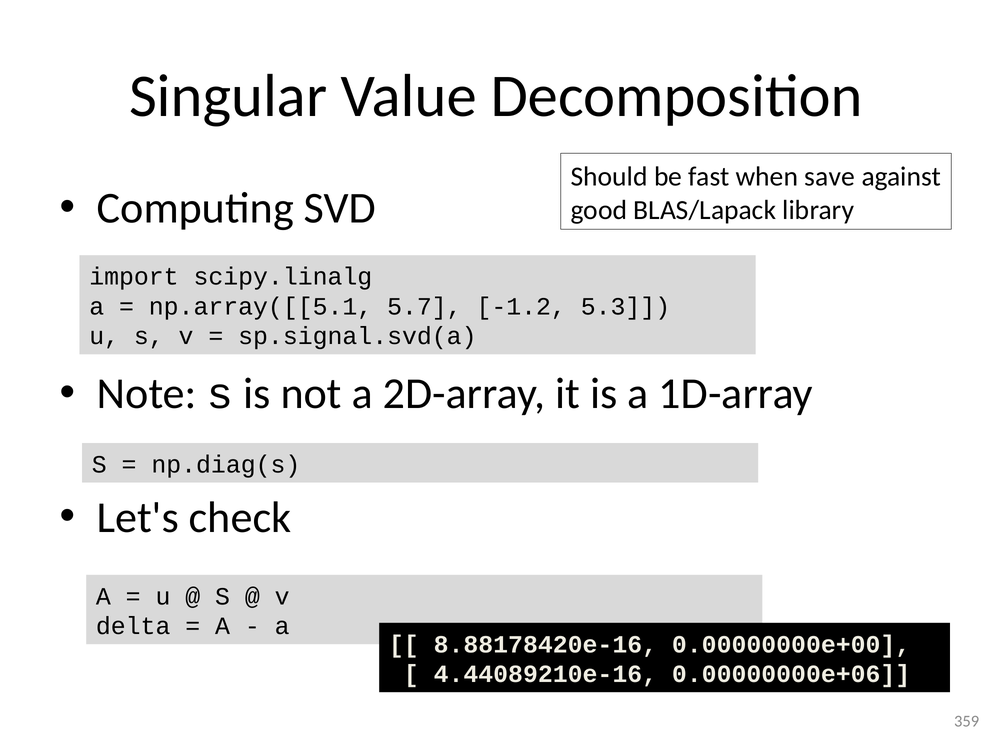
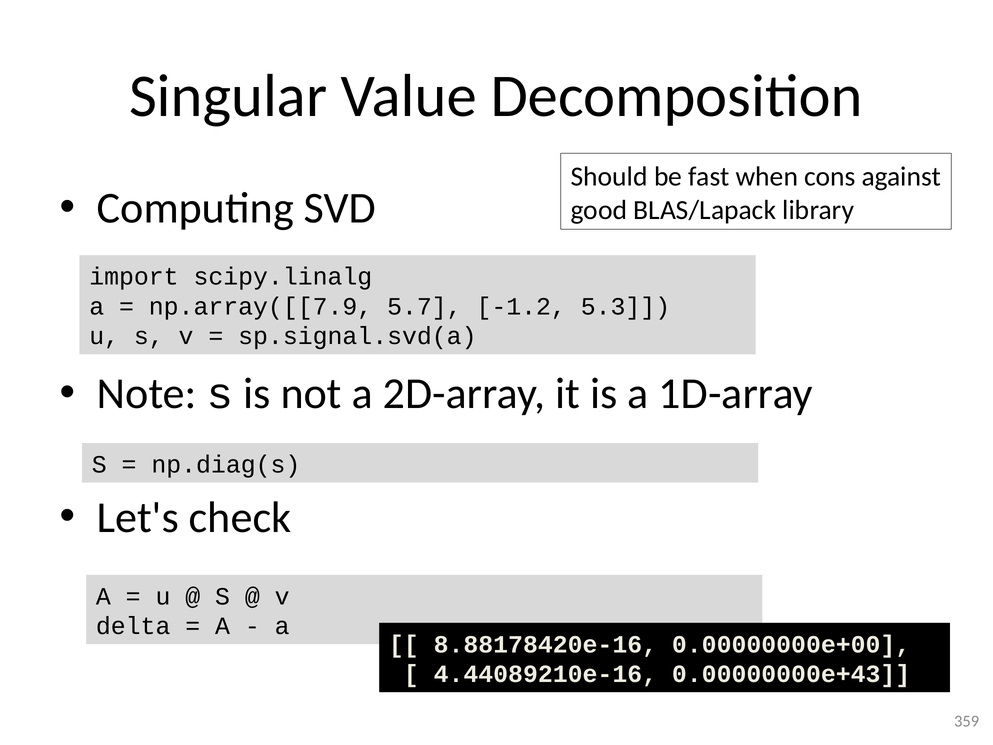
save: save -> cons (830, 177)
np.array([[5.1: np.array([[5.1 -> np.array([[7.9 (261, 306)
0.00000000e+06: 0.00000000e+06 -> 0.00000000e+43 (791, 674)
